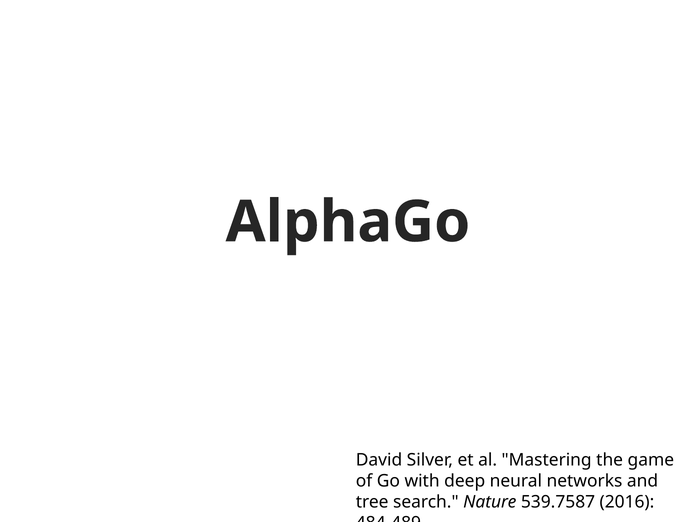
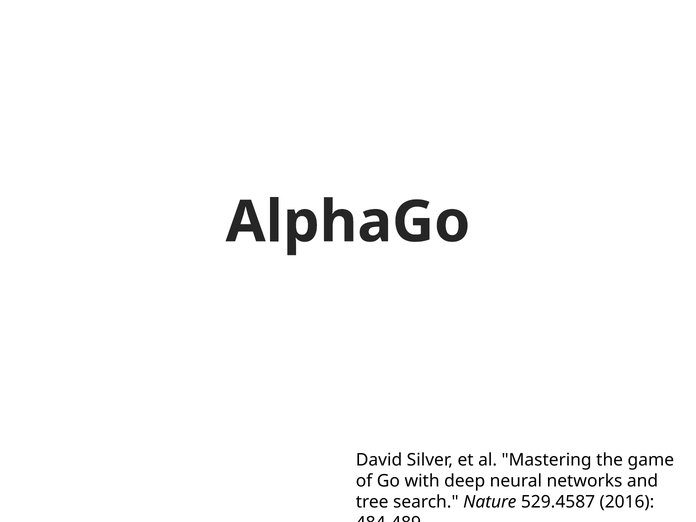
539.7587: 539.7587 -> 529.4587 (558, 502)
